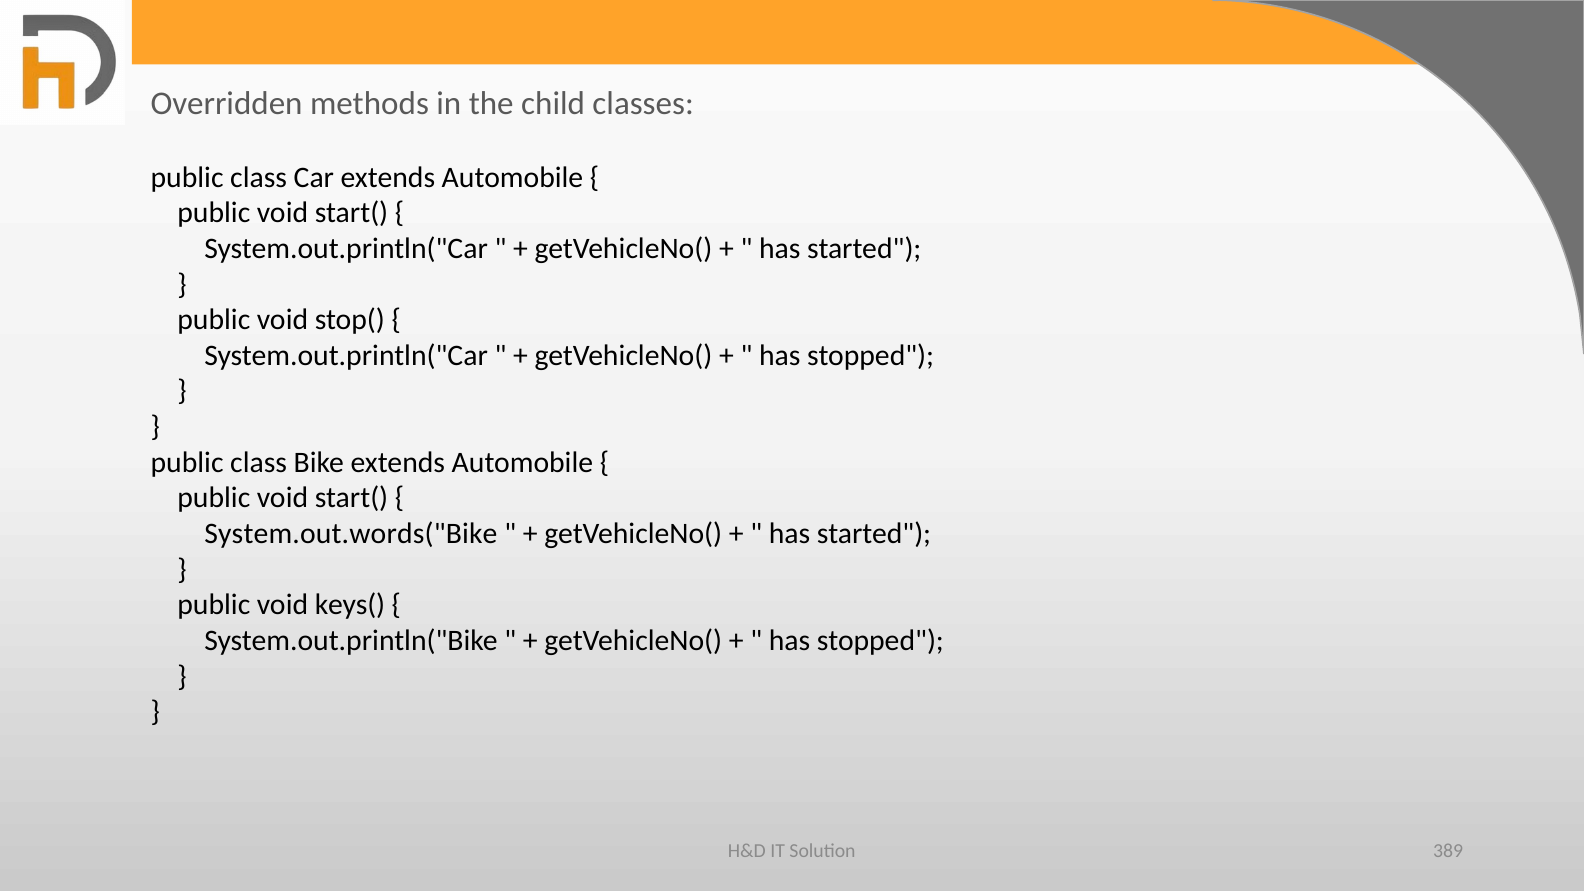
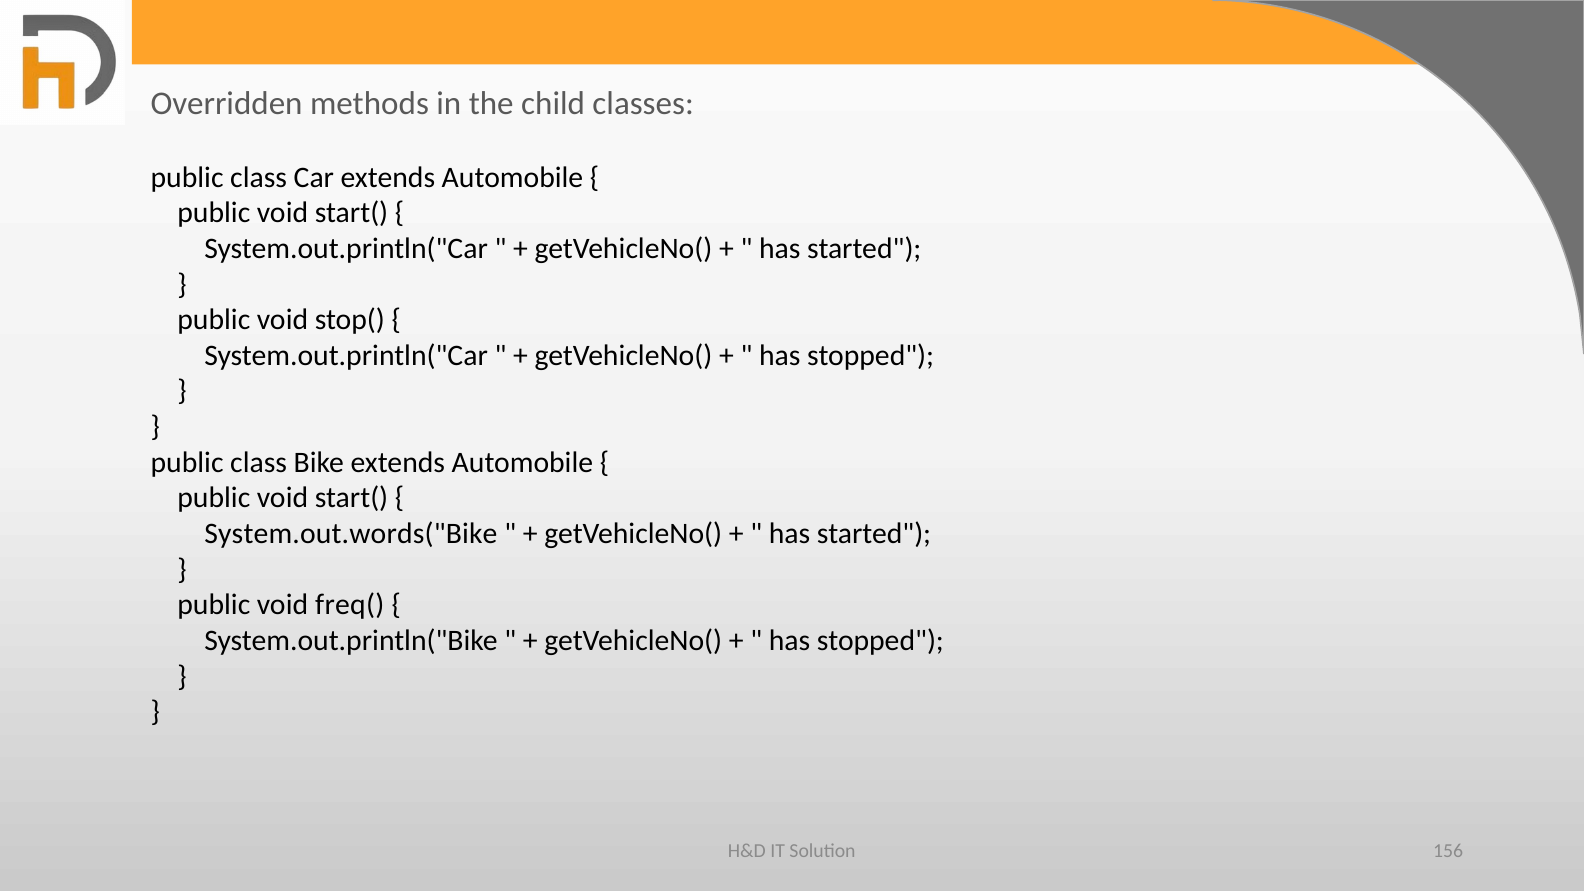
keys(: keys( -> freq( (350, 605)
389: 389 -> 156 (1448, 851)
